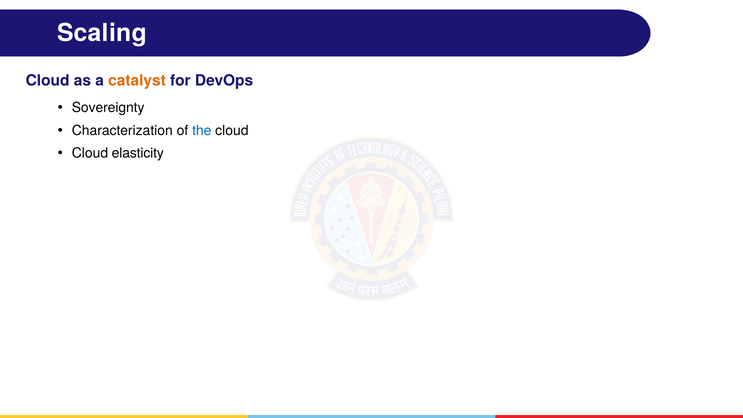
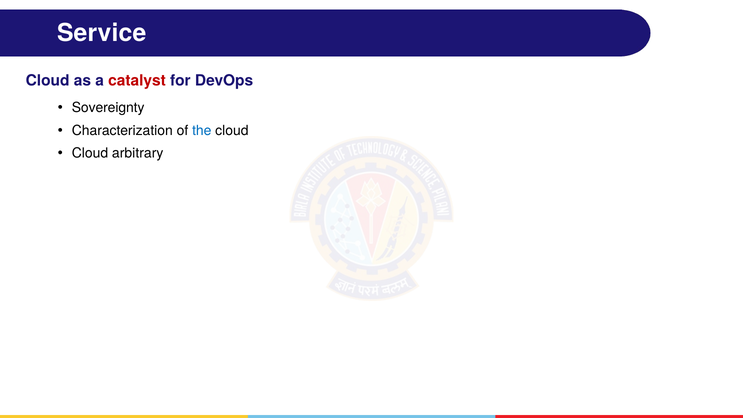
Scaling: Scaling -> Service (102, 33)
catalyst colour: orange -> red (137, 81)
elasticity: elasticity -> arbitrary (138, 153)
